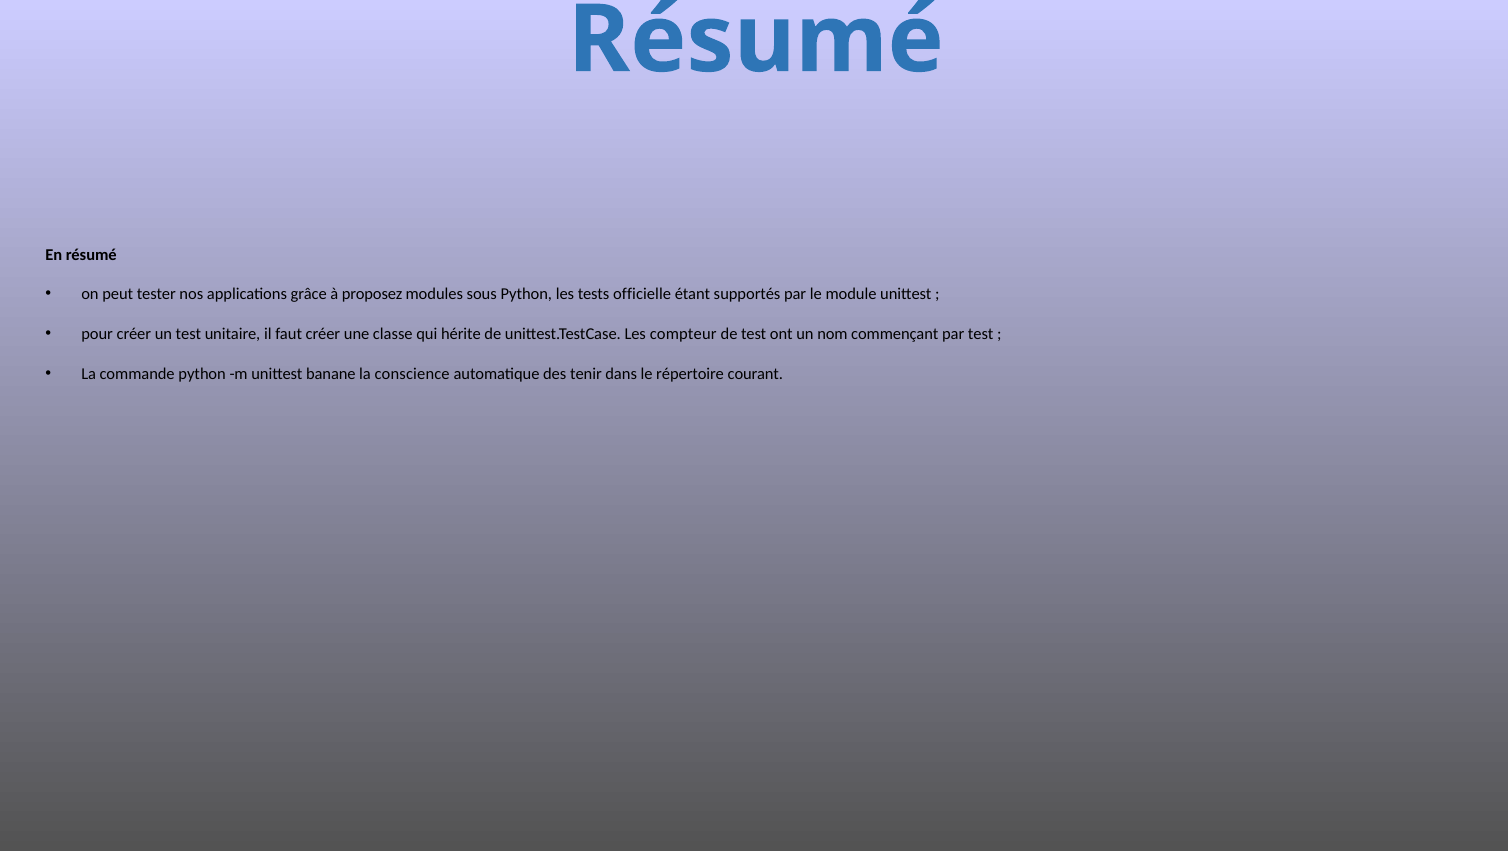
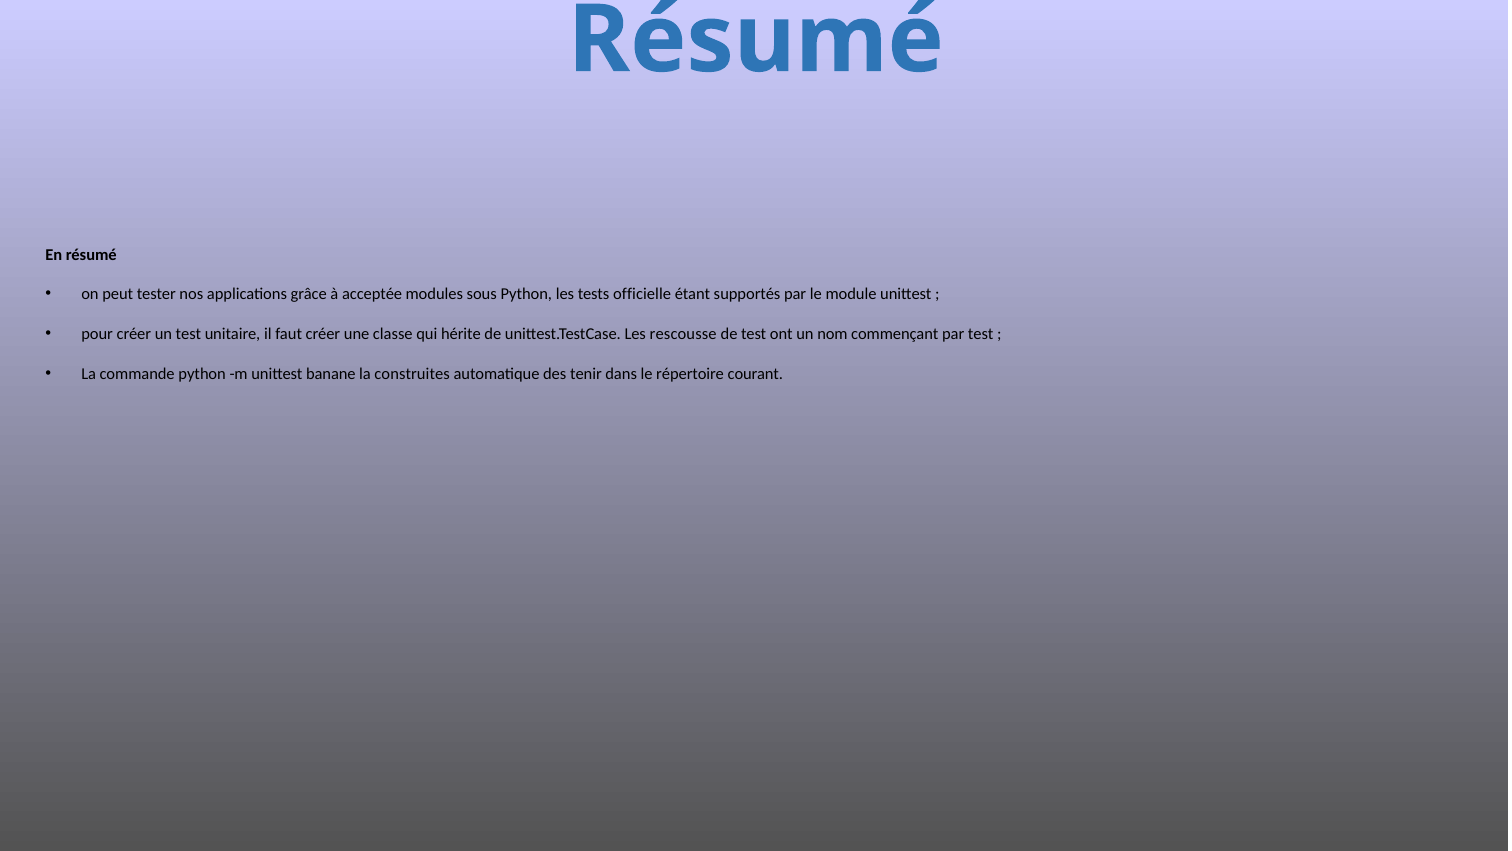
proposez: proposez -> acceptée (372, 294)
compteur: compteur -> rescousse (683, 334)
conscience: conscience -> construites (412, 374)
